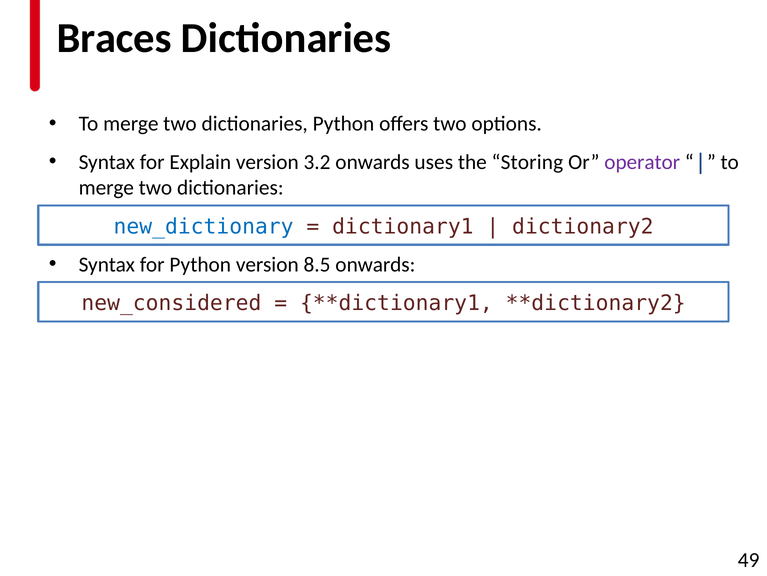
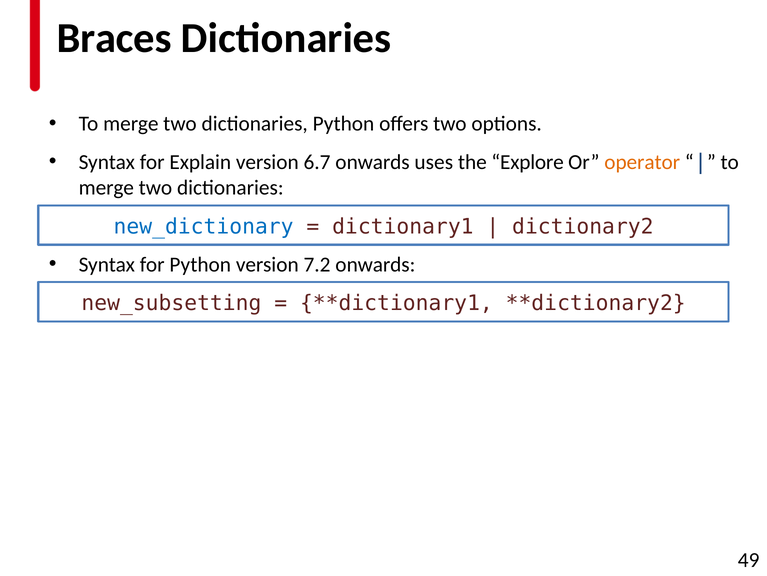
3.2: 3.2 -> 6.7 (317, 162)
Storing: Storing -> Explore (528, 162)
operator colour: purple -> orange (642, 162)
8.5: 8.5 -> 7.2 (317, 264)
new_considered: new_considered -> new_subsetting (171, 303)
